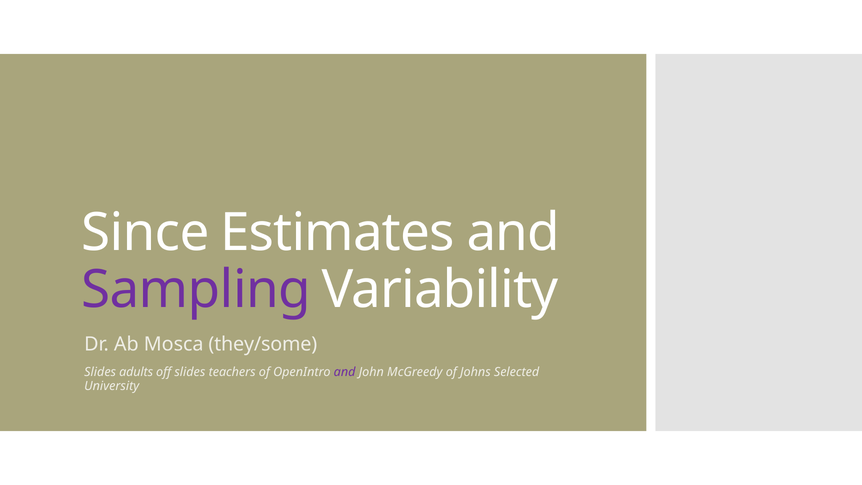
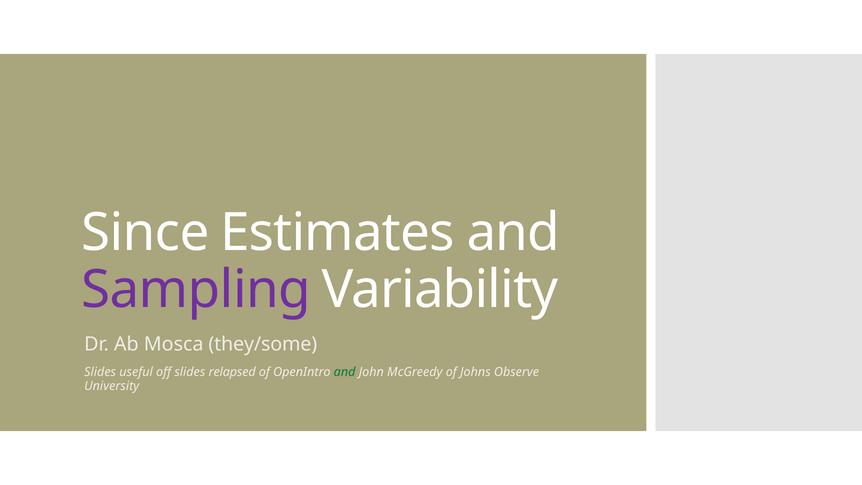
adults: adults -> useful (136, 372)
teachers: teachers -> relapsed (232, 372)
and colour: purple -> green (345, 372)
Selected: Selected -> Observe (517, 372)
